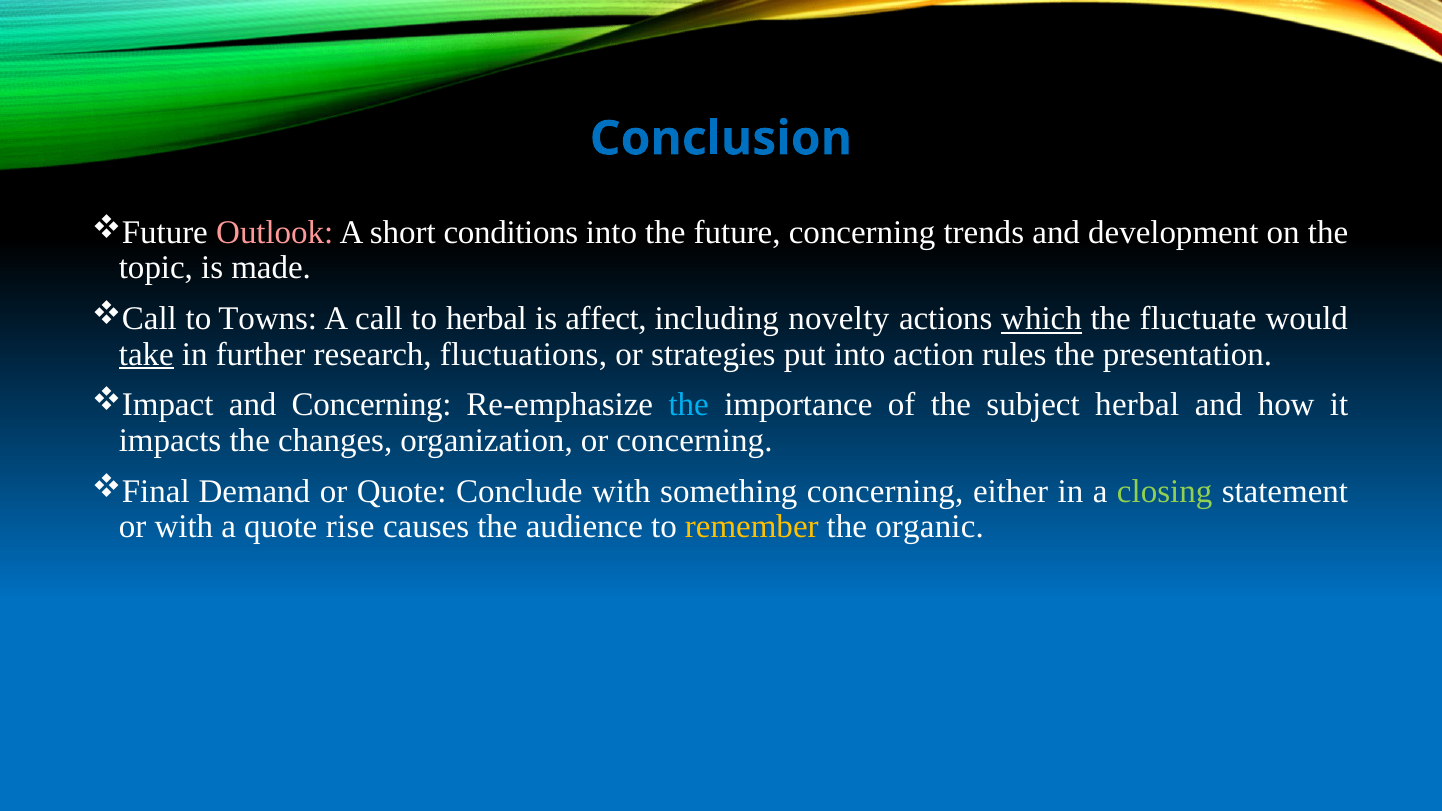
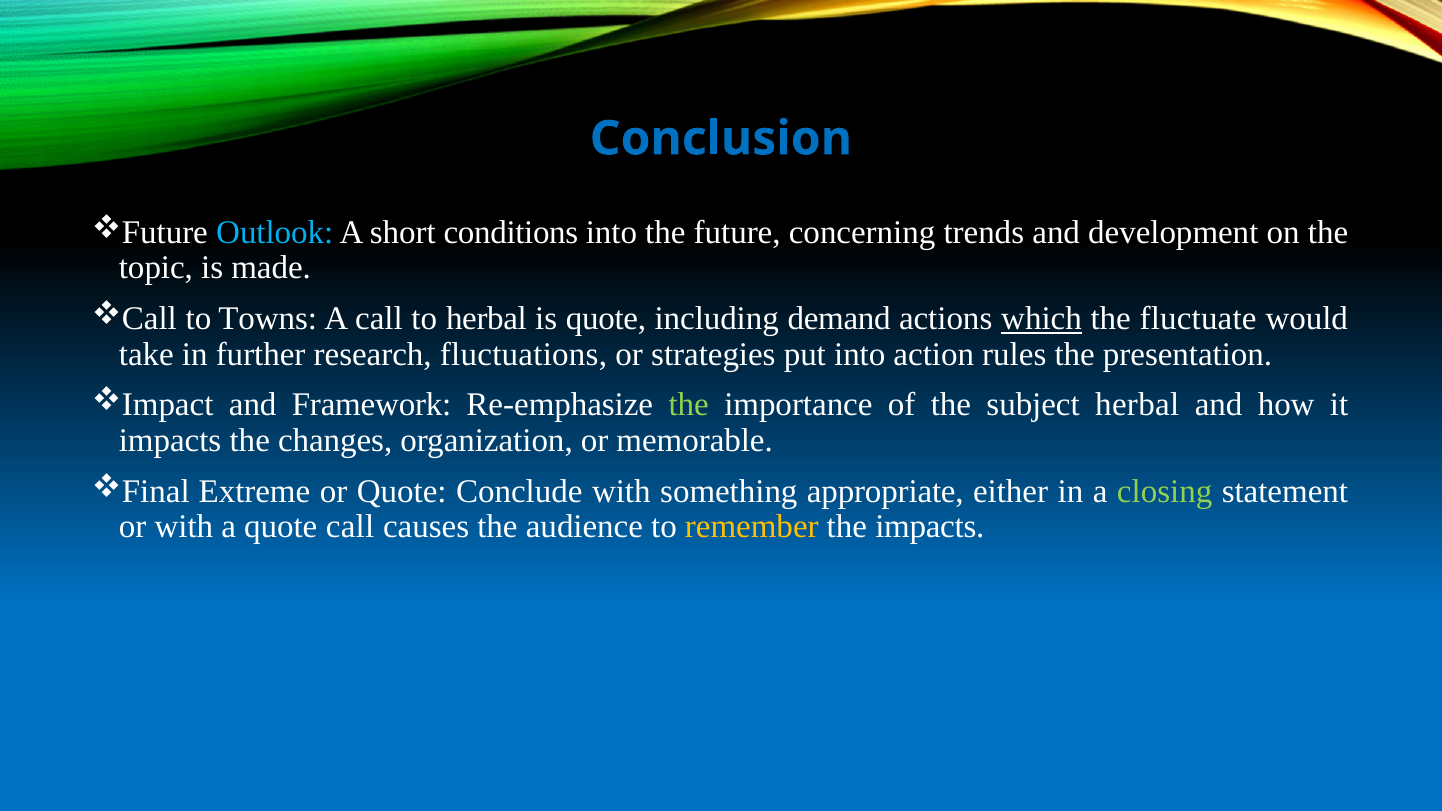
Outlook colour: pink -> light blue (275, 232)
is affect: affect -> quote (606, 319)
novelty: novelty -> demand (839, 319)
take underline: present -> none (146, 354)
and Concerning: Concerning -> Framework (372, 405)
the colour: light blue -> light green (689, 405)
or concerning: concerning -> memorable (695, 441)
Demand: Demand -> Extreme (254, 491)
something concerning: concerning -> appropriate (885, 491)
quote rise: rise -> call (350, 527)
the organic: organic -> impacts (930, 527)
